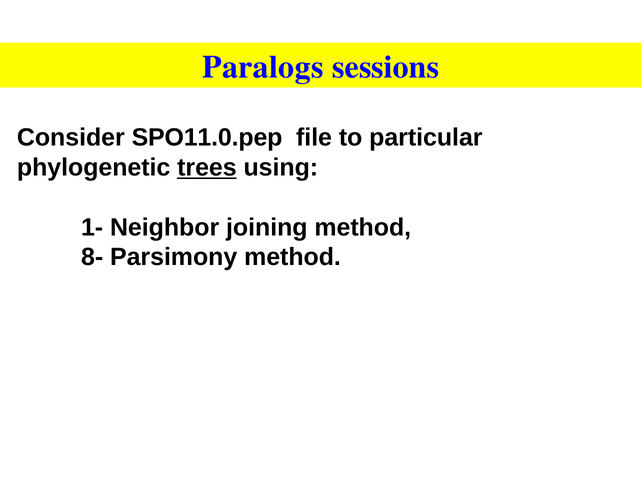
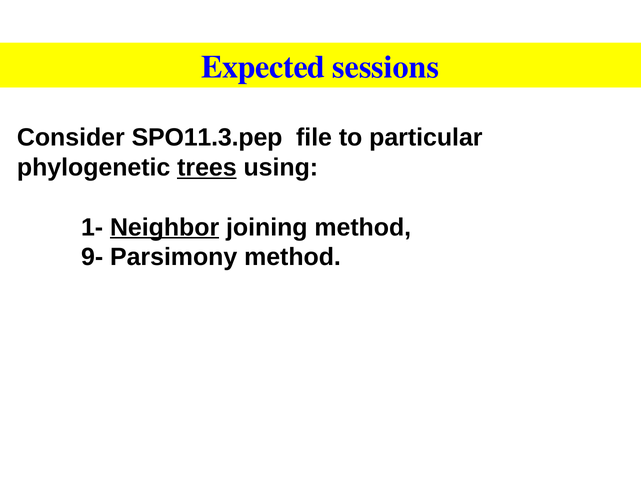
Paralogs: Paralogs -> Expected (263, 67)
SPO11.0.pep: SPO11.0.pep -> SPO11.3.pep (207, 137)
Neighbor underline: none -> present (165, 227)
8-: 8- -> 9- (92, 257)
